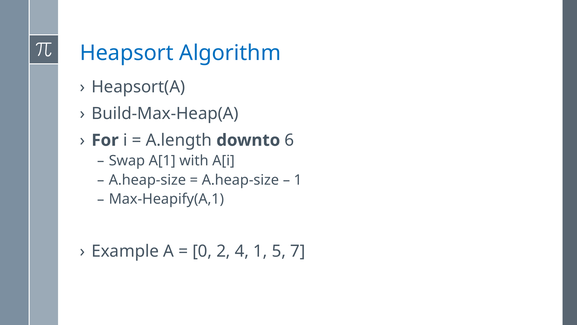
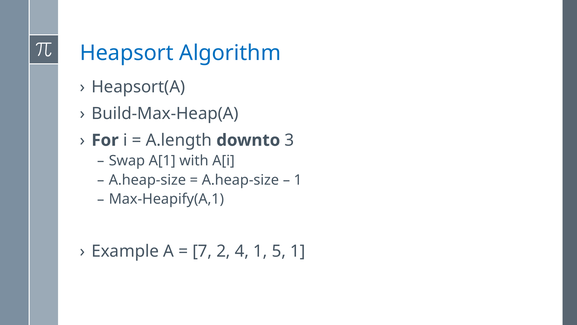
6: 6 -> 3 (289, 140)
0: 0 -> 7 (202, 251)
5 7: 7 -> 1 (298, 251)
